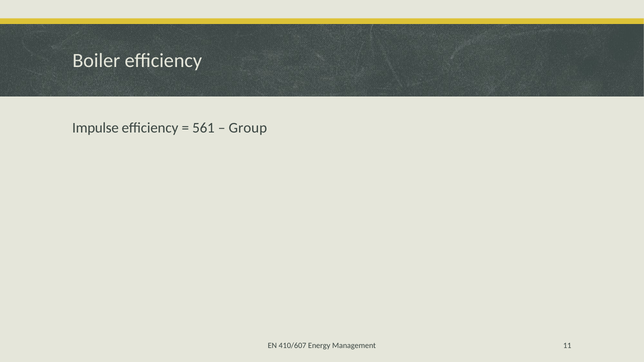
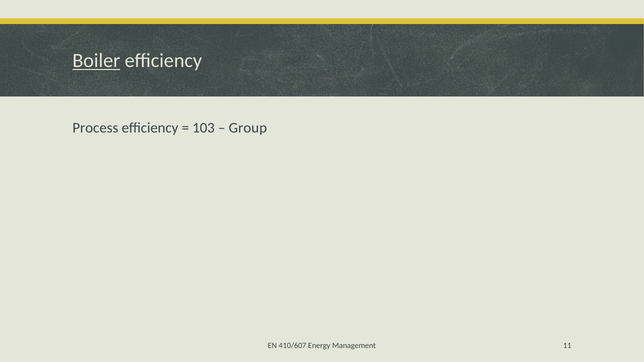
Boiler underline: none -> present (96, 61)
Impulse: Impulse -> Process (95, 128)
561: 561 -> 103 (204, 128)
